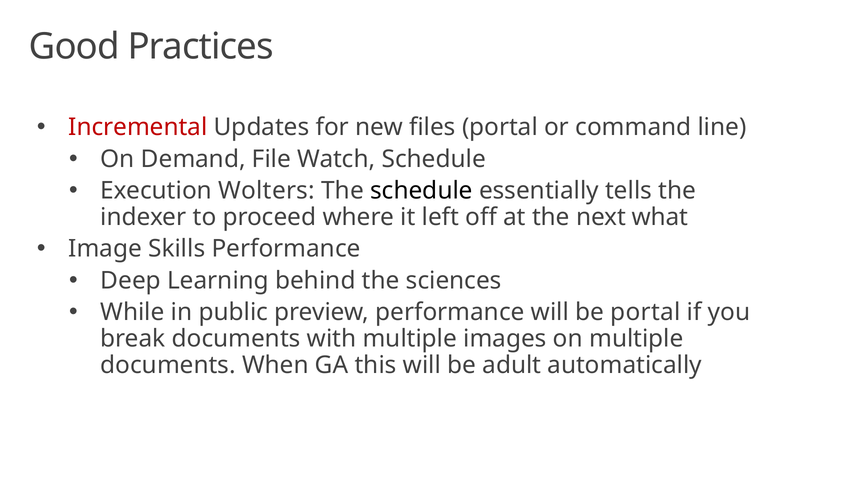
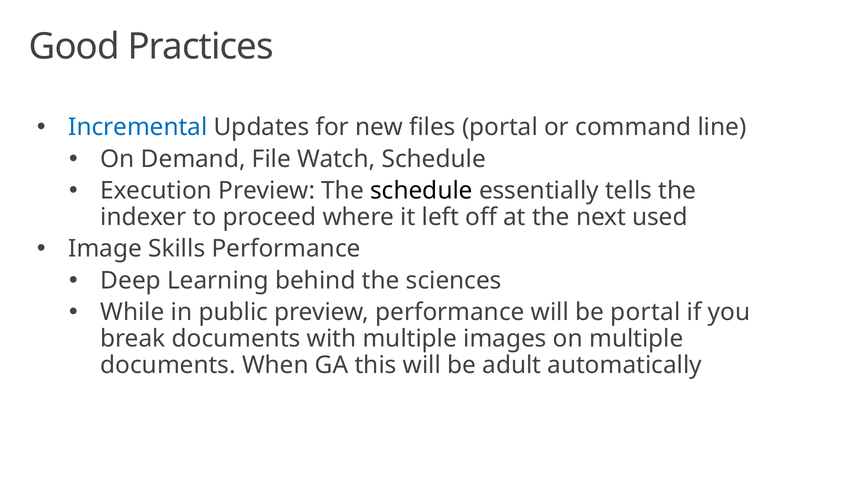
Incremental colour: red -> blue (138, 127)
Execution Wolters: Wolters -> Preview (267, 191)
what: what -> used (660, 217)
